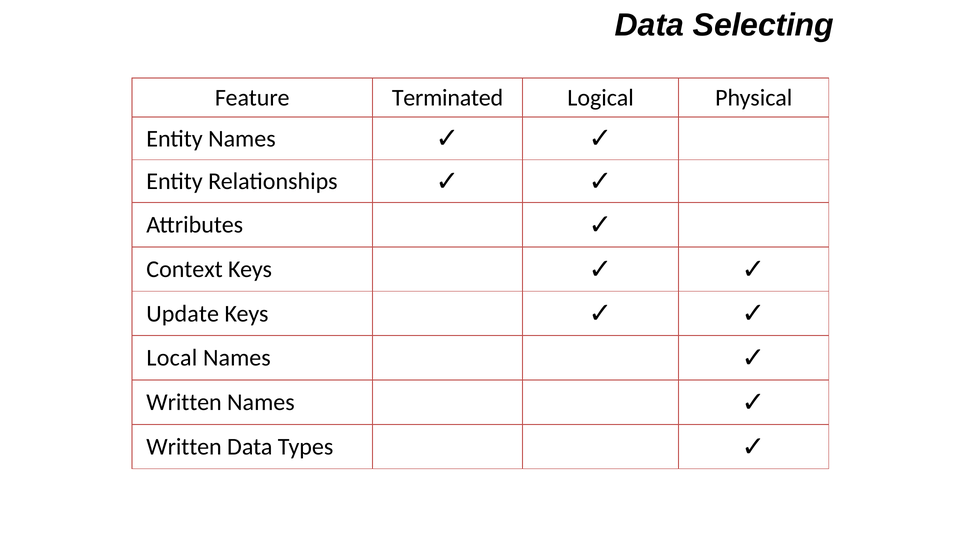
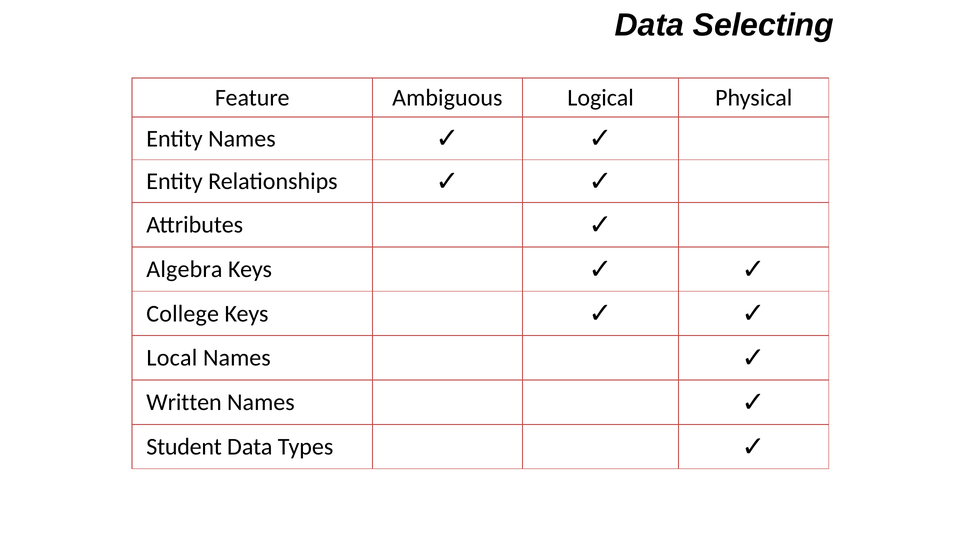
Terminated: Terminated -> Ambiguous (447, 98)
Context: Context -> Algebra (184, 269)
Update: Update -> College (183, 313)
Written: Written -> Student (184, 446)
